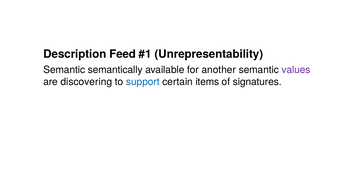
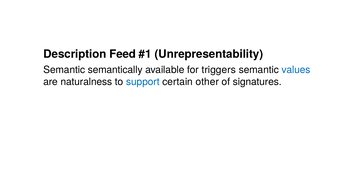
another: another -> triggers (219, 70)
values colour: purple -> blue (296, 70)
discovering: discovering -> naturalness (86, 82)
items: items -> other (207, 82)
